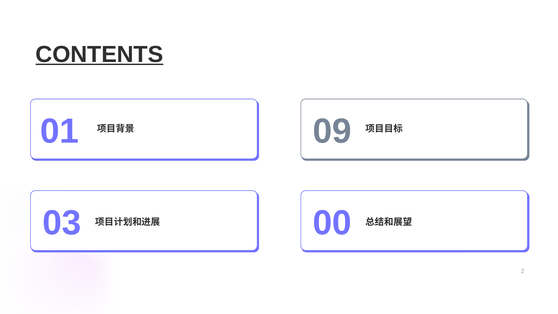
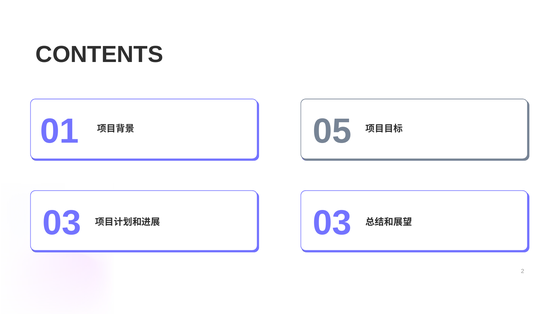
CONTENTS underline: present -> none (99, 54)
09: 09 -> 05 (332, 131)
00: 00 -> 03 (332, 223)
